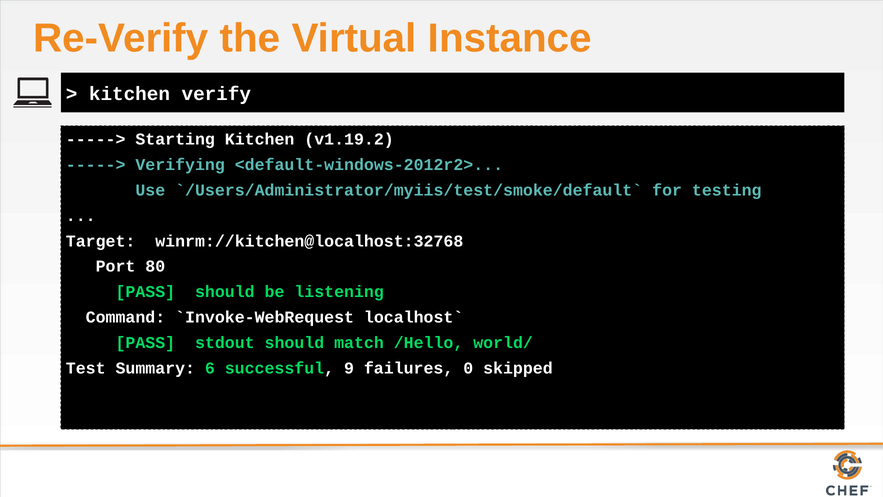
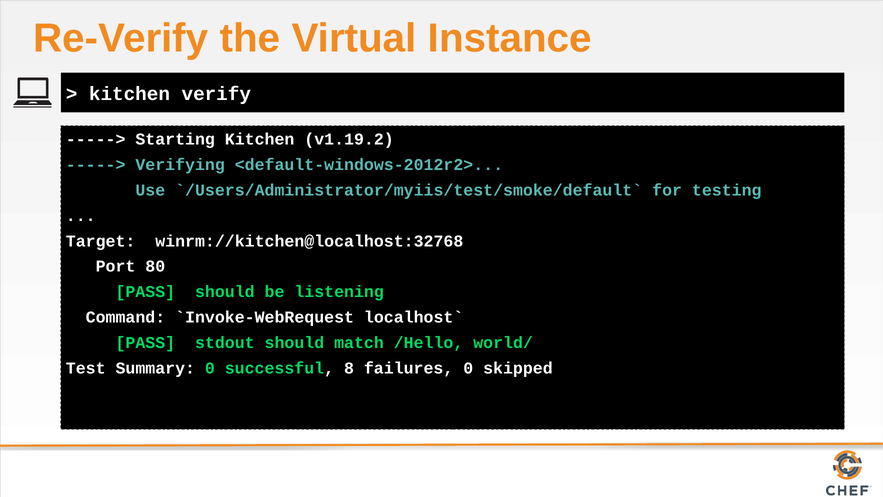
Summary 6: 6 -> 0 (210, 368)
9: 9 -> 8 (349, 368)
